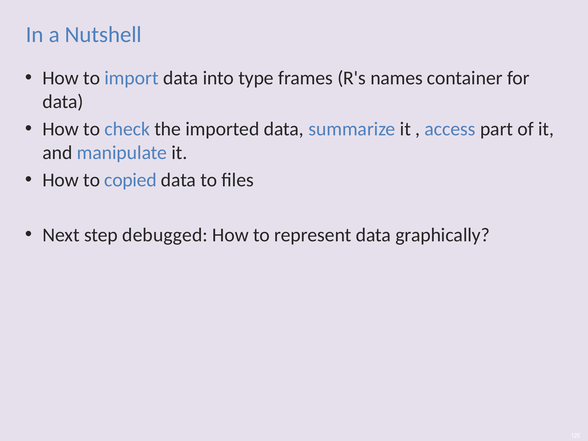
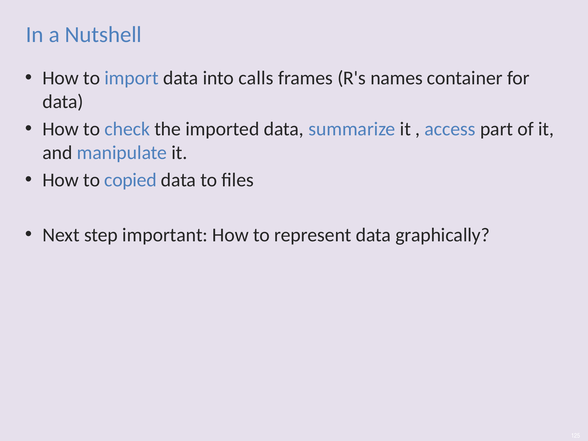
type: type -> calls (256, 78)
debugged: debugged -> important (165, 235)
